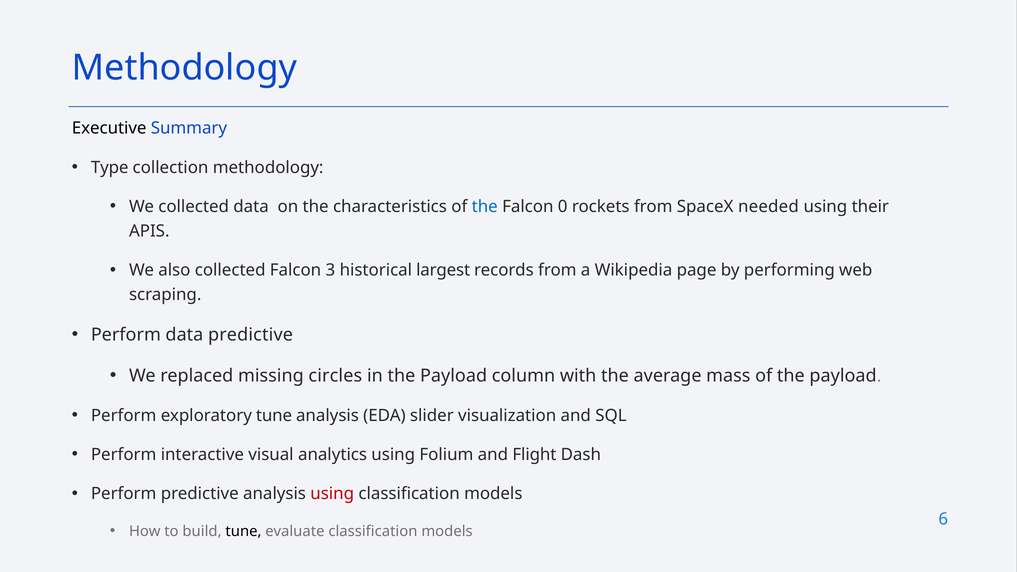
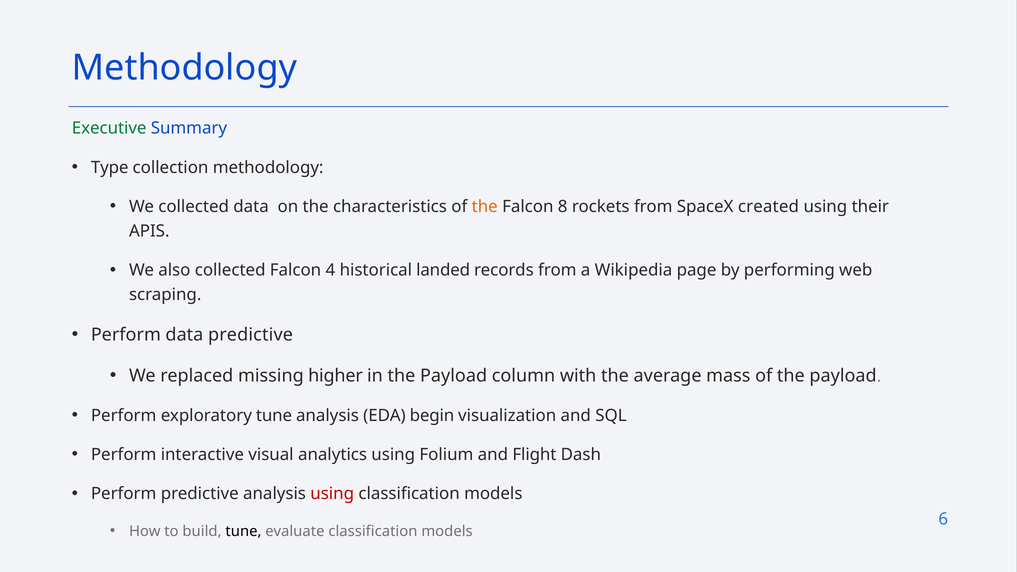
Executive colour: black -> green (109, 128)
the colour: blue -> orange (485, 207)
0: 0 -> 8 (563, 207)
needed: needed -> created (768, 207)
3: 3 -> 4 (330, 270)
largest: largest -> landed (443, 270)
circles: circles -> higher (336, 376)
slider: slider -> begin (432, 415)
